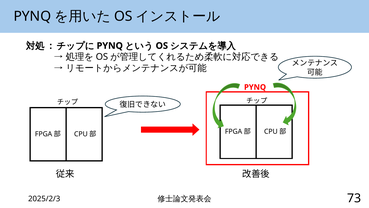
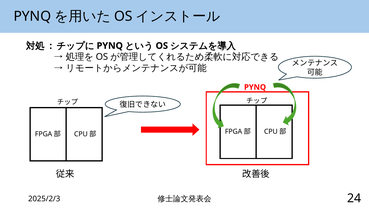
73: 73 -> 24 (354, 198)
